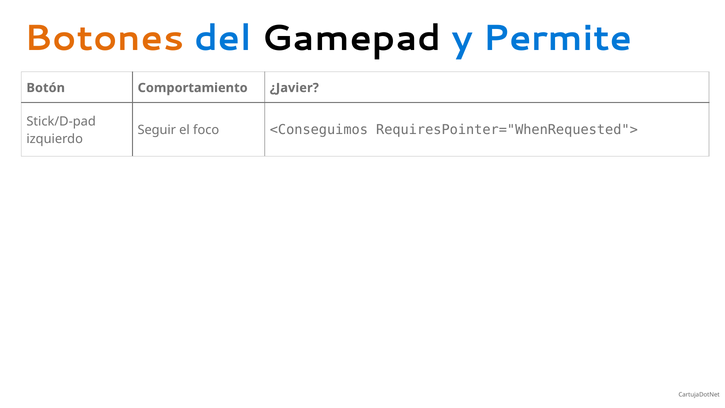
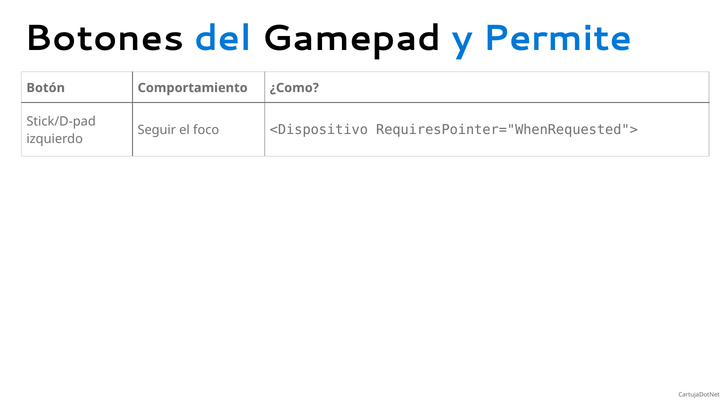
Botones colour: orange -> black (104, 38)
¿Javier: ¿Javier -> ¿Como (294, 88)
<Conseguimos: <Conseguimos -> <Dispositivo (319, 129)
